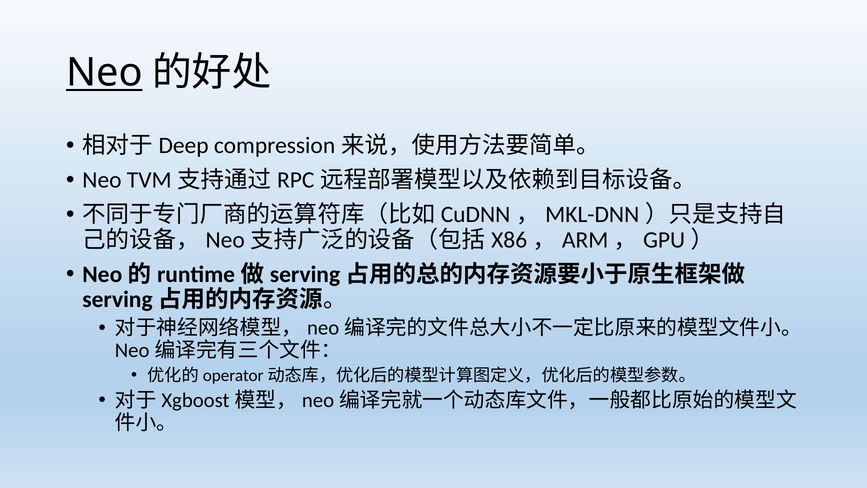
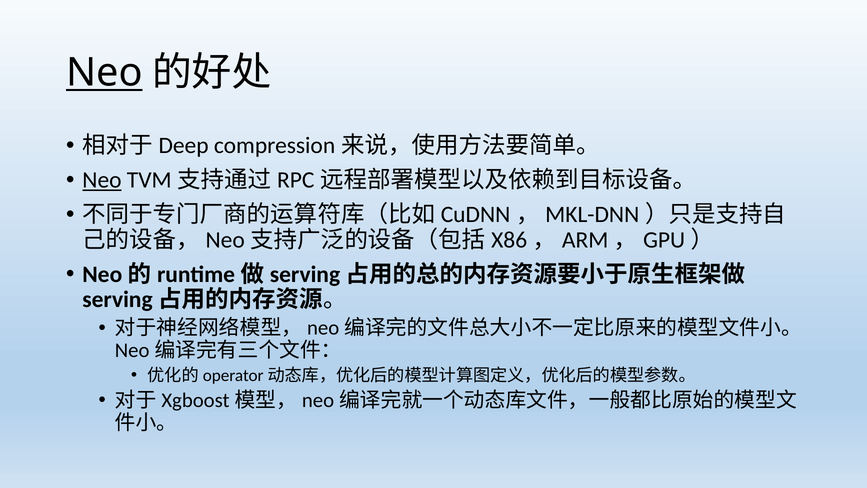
Neo underline: none -> present (102, 180)
